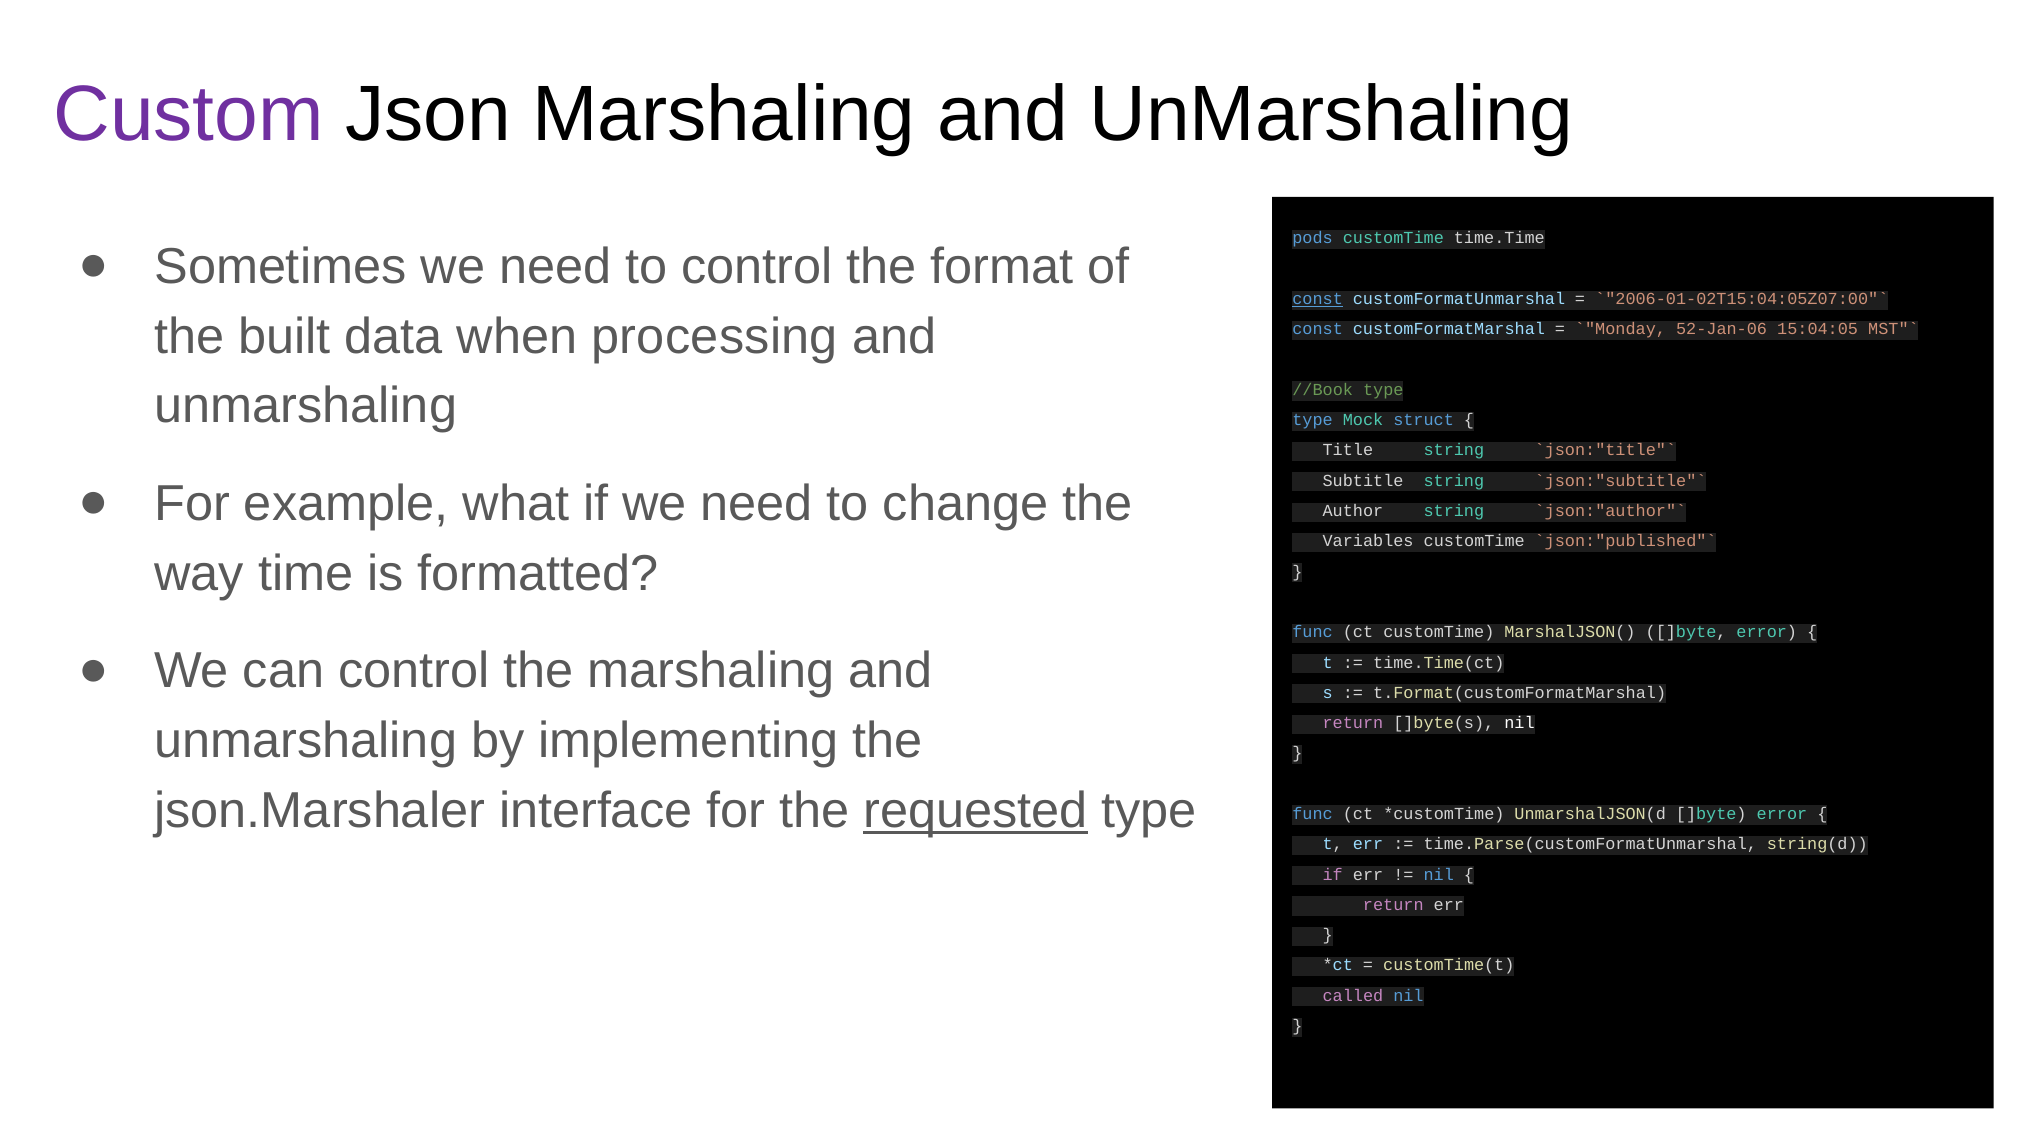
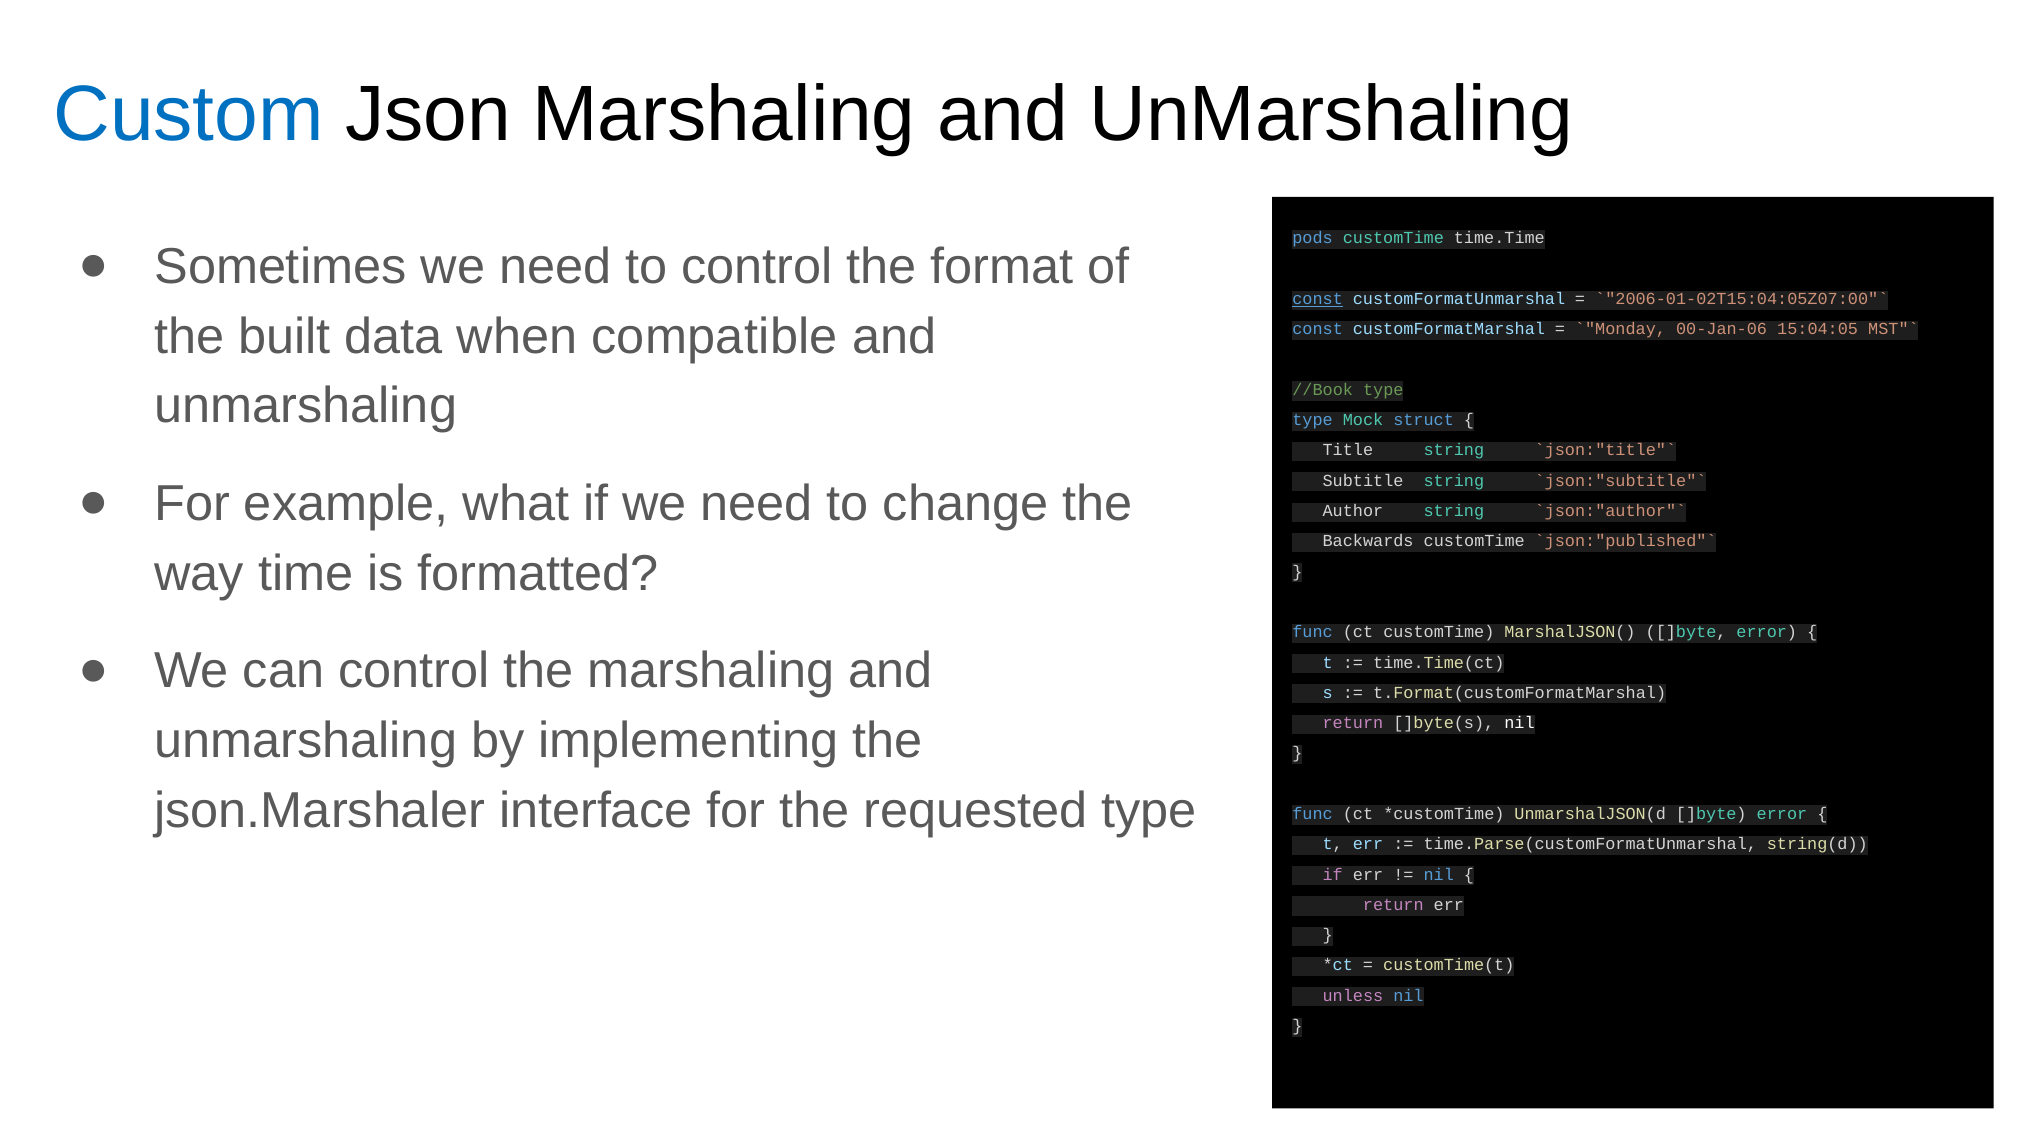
Custom colour: purple -> blue (189, 115)
processing: processing -> compatible (715, 337)
52-Jan-06: 52-Jan-06 -> 00-Jan-06 (1722, 329)
Variables: Variables -> Backwards (1368, 541)
requested underline: present -> none (975, 810)
called: called -> unless (1353, 995)
